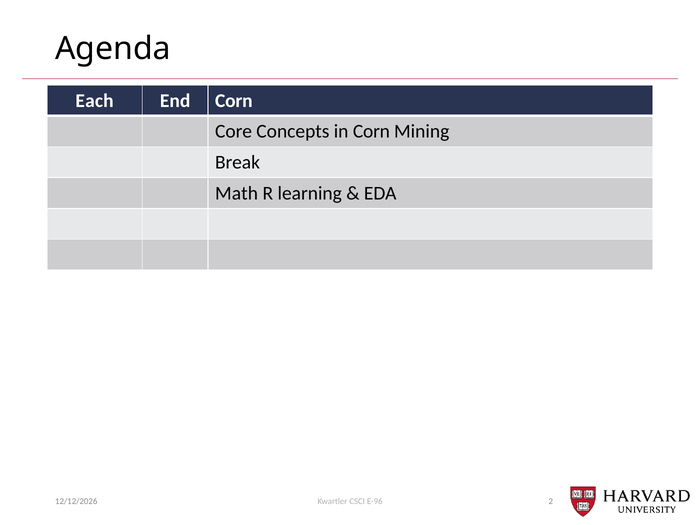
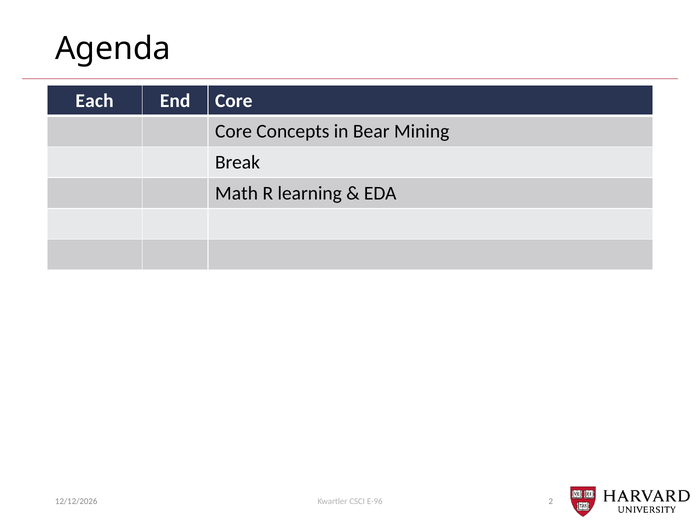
End Corn: Corn -> Core (234, 101)
in Corn: Corn -> Bear (371, 132)
